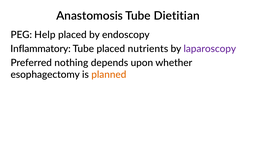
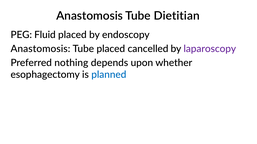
Help: Help -> Fluid (45, 35)
Inflammatory: Inflammatory -> Anastomosis (40, 49)
nutrients: nutrients -> cancelled (148, 49)
planned colour: orange -> blue (109, 75)
